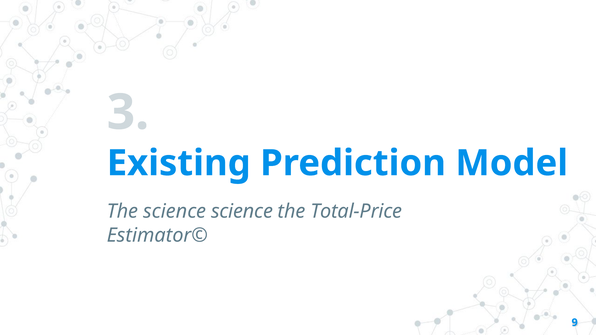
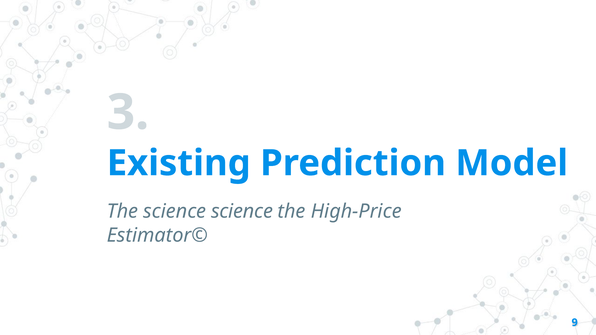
Total-Price: Total-Price -> High-Price (356, 211)
